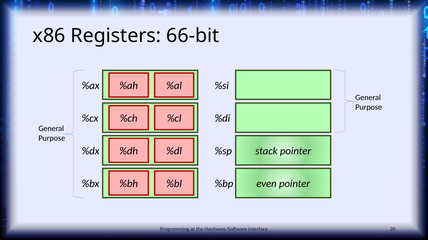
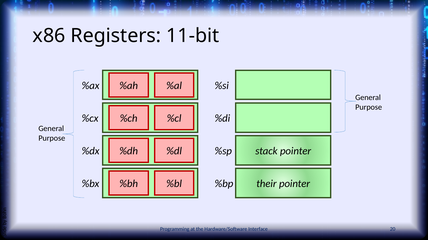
66-bit: 66-bit -> 11-bit (193, 36)
even: even -> their (266, 184)
